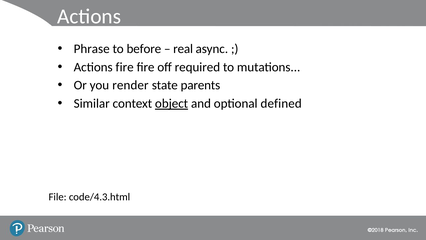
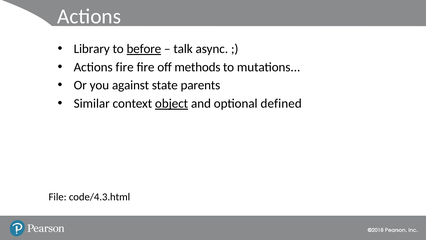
Phrase: Phrase -> Library (92, 49)
before underline: none -> present (144, 49)
real: real -> talk (183, 49)
required: required -> methods (197, 67)
render: render -> against (131, 85)
